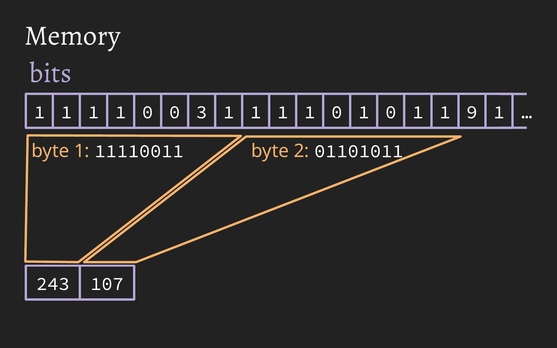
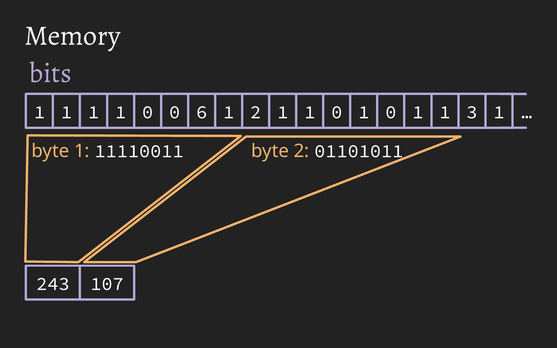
3: 3 -> 6 (202, 112)
1: 1 -> 2 (256, 112)
9: 9 -> 3 (472, 112)
